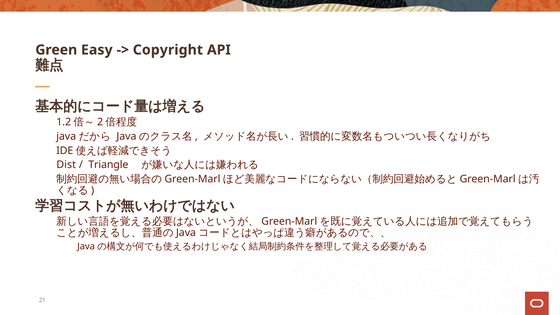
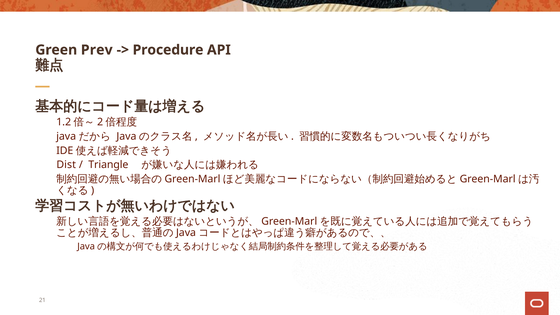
Easy: Easy -> Prev (97, 50)
Copyright: Copyright -> Procedure (168, 50)
